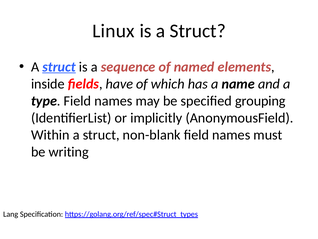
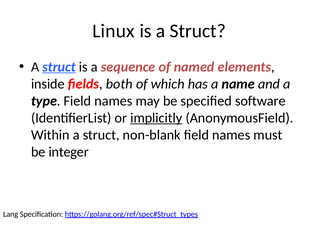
have: have -> both (119, 84)
grouping: grouping -> software (260, 101)
implicitly underline: none -> present (156, 118)
writing: writing -> integer (69, 152)
